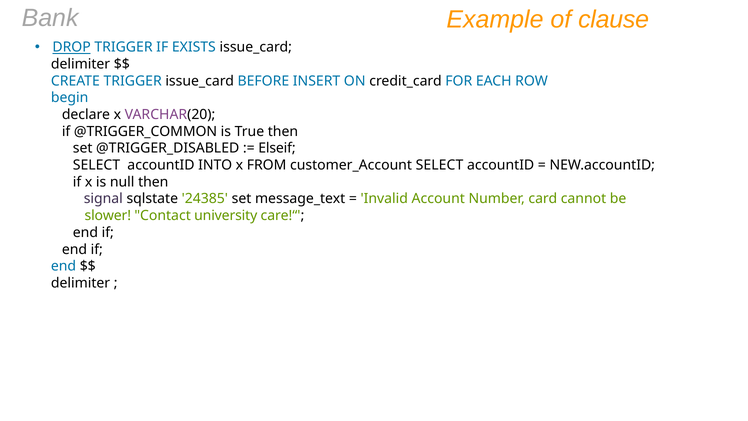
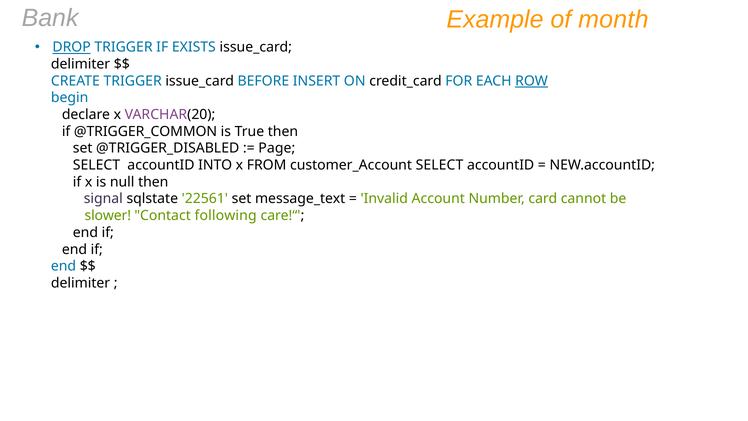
clause: clause -> month (613, 19)
ROW underline: none -> present (532, 81)
Elseif: Elseif -> Page (277, 148)
24385: 24385 -> 22561 (205, 199)
university: university -> following (226, 216)
